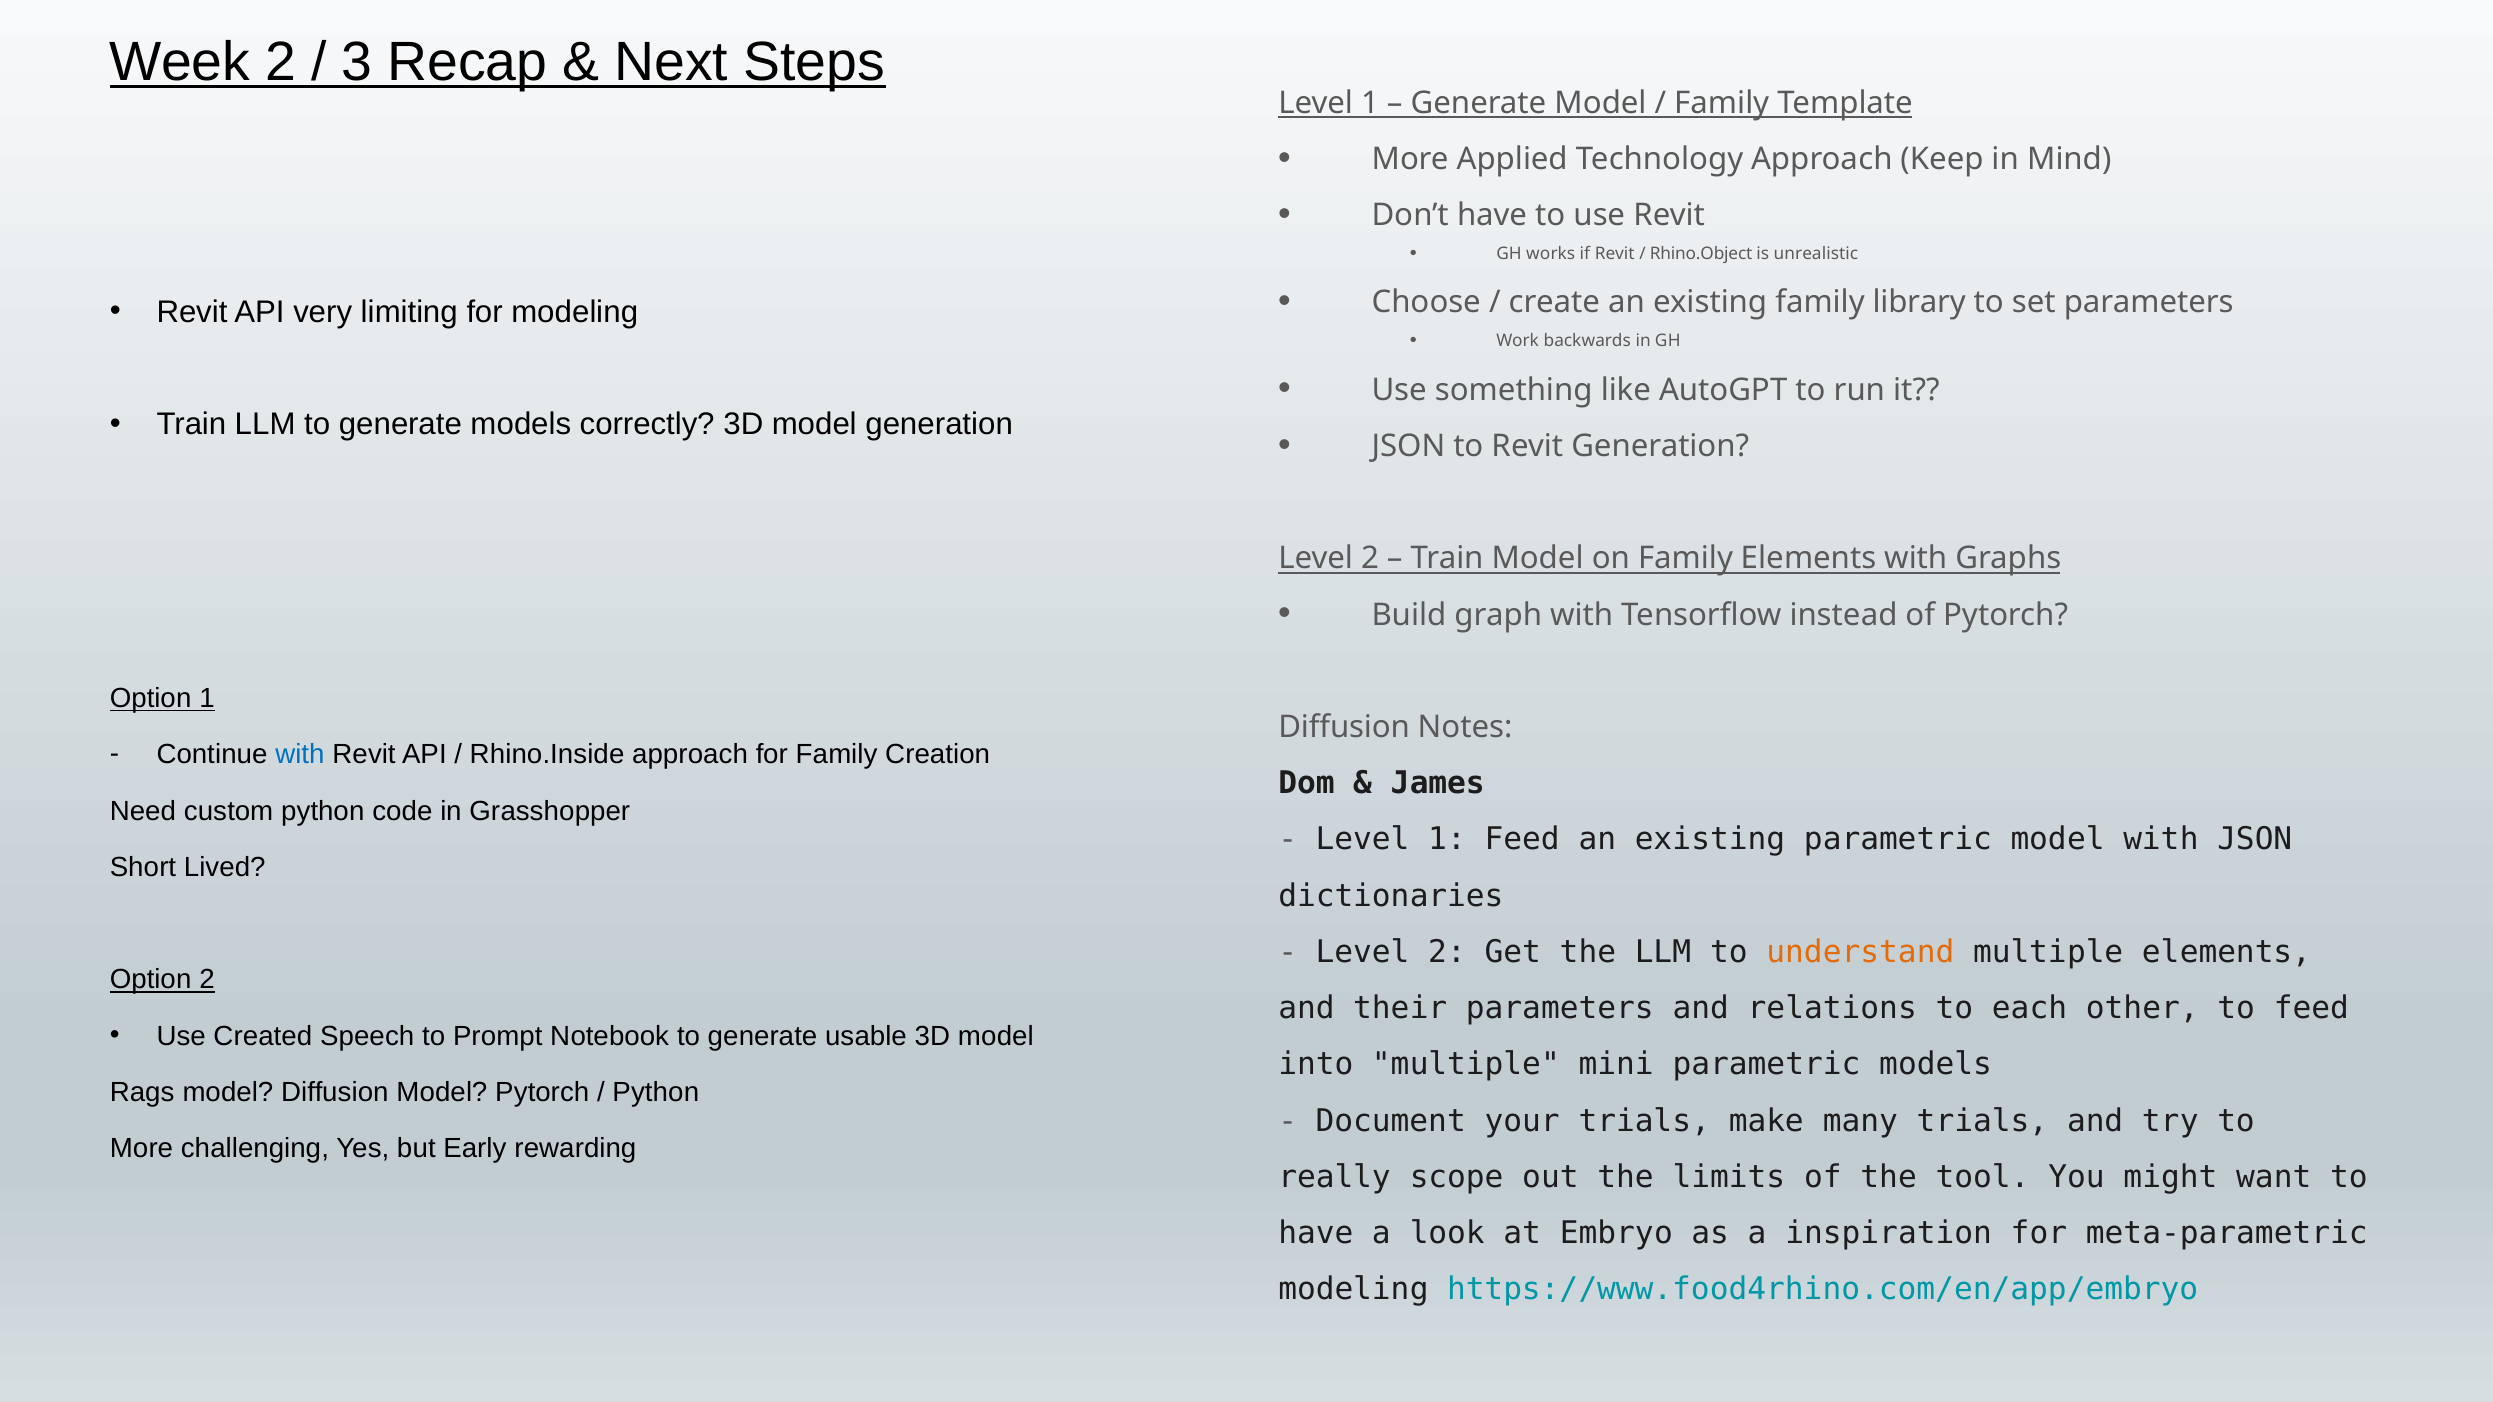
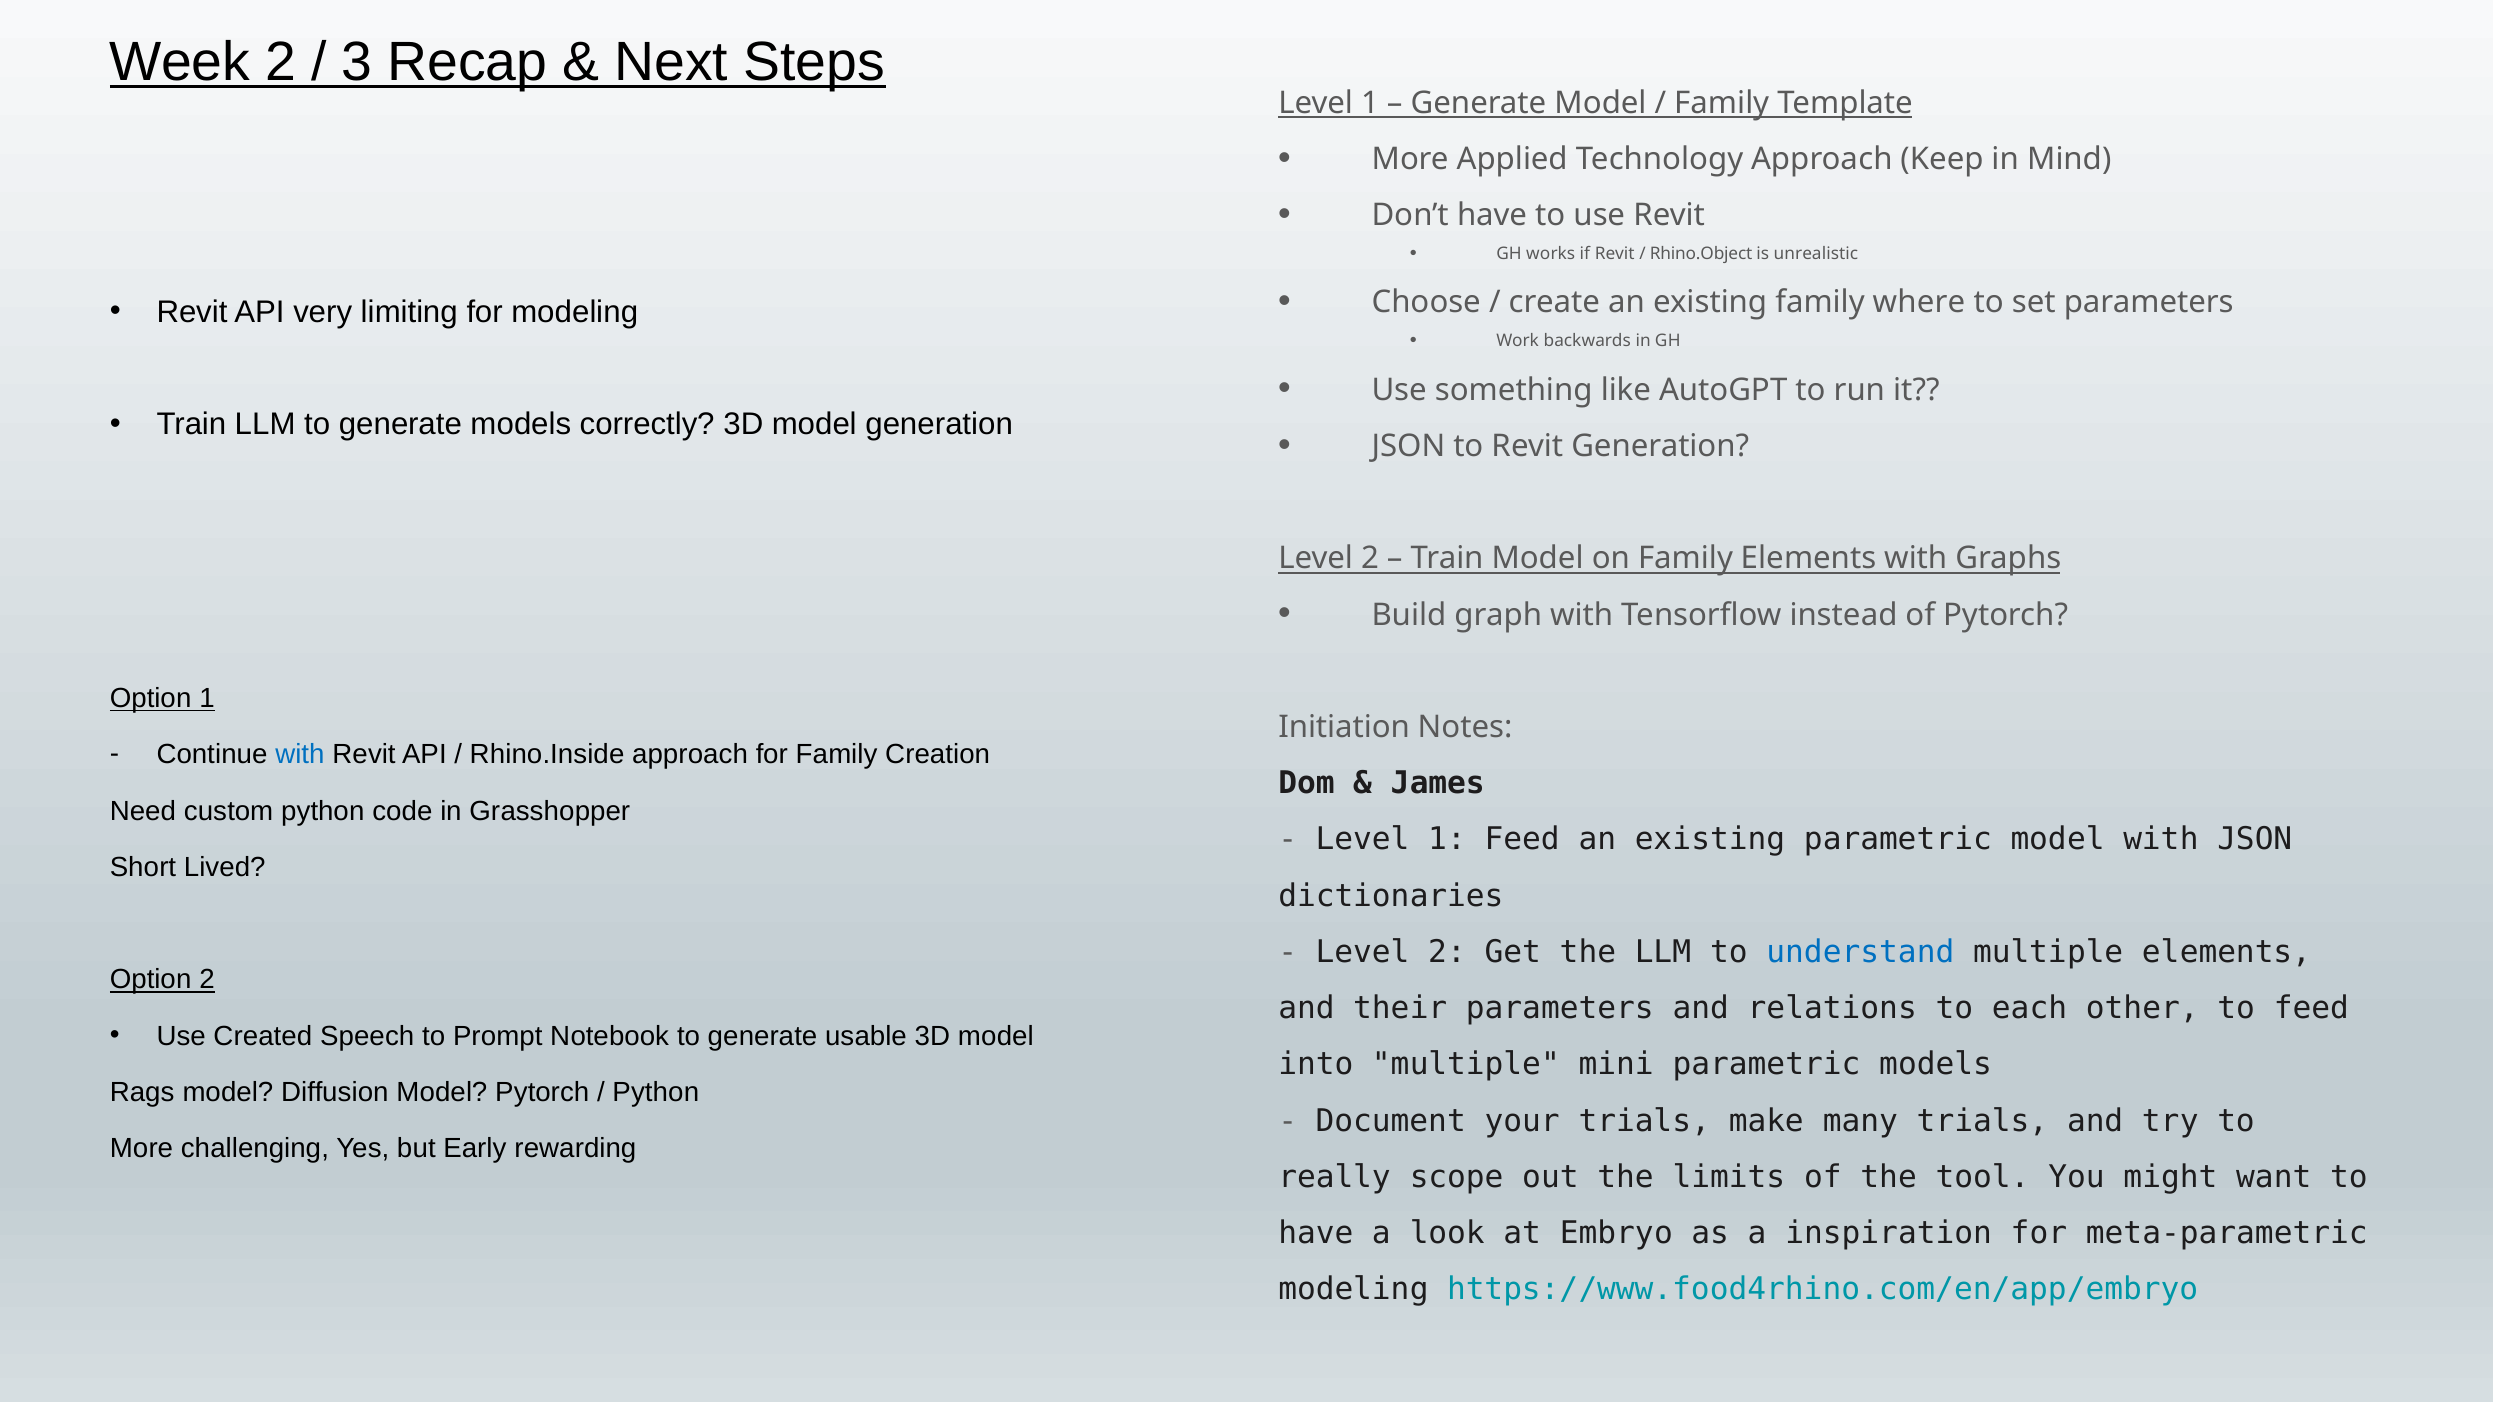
library: library -> where (1919, 303)
Diffusion: Diffusion -> Initiation (1344, 727)
understand colour: orange -> blue (1860, 952)
